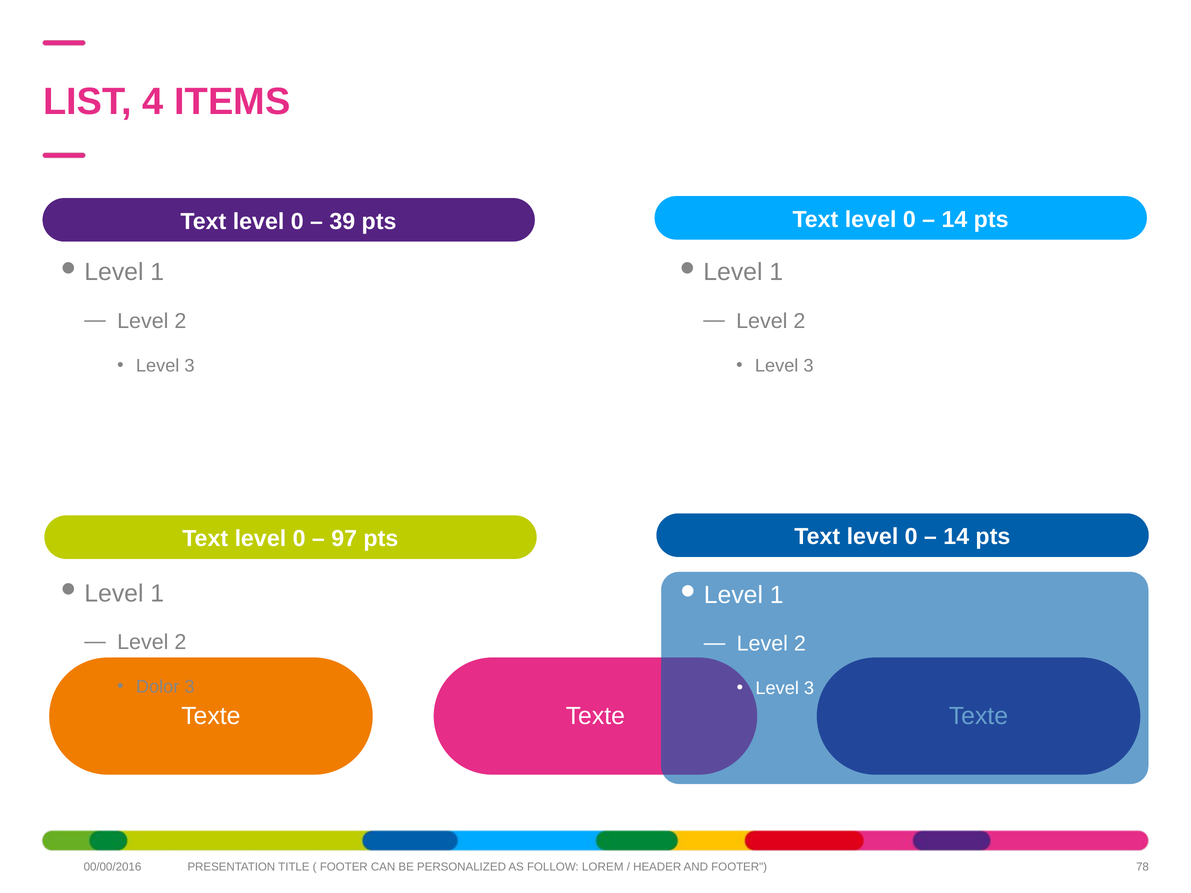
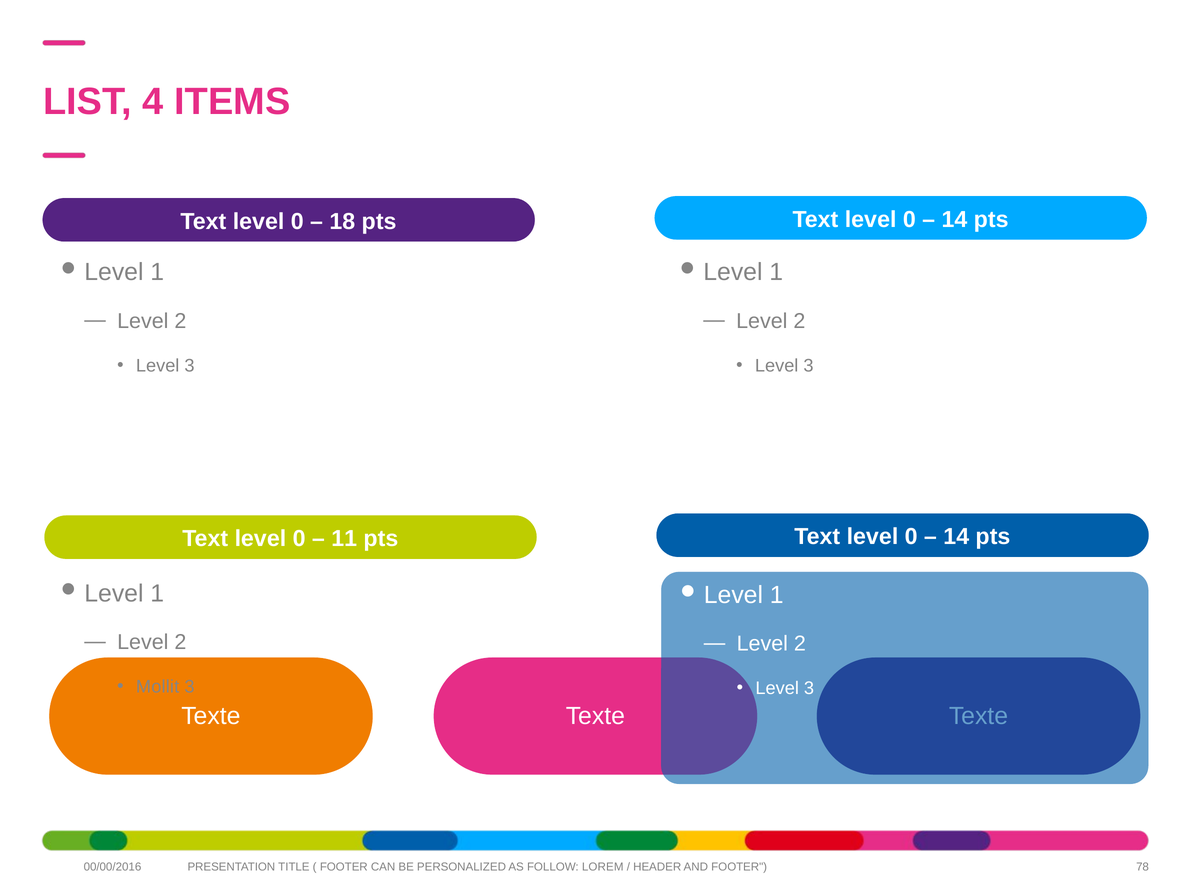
39: 39 -> 18 (342, 221)
97: 97 -> 11 (344, 539)
Dolor: Dolor -> Mollit (158, 687)
